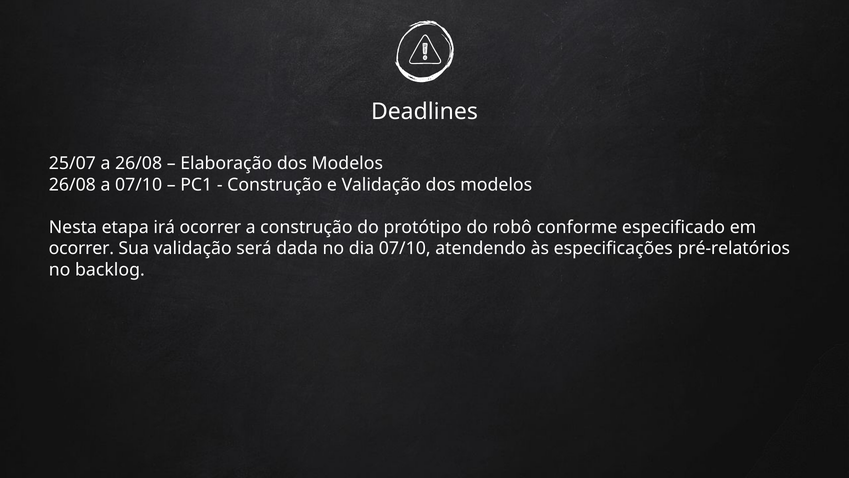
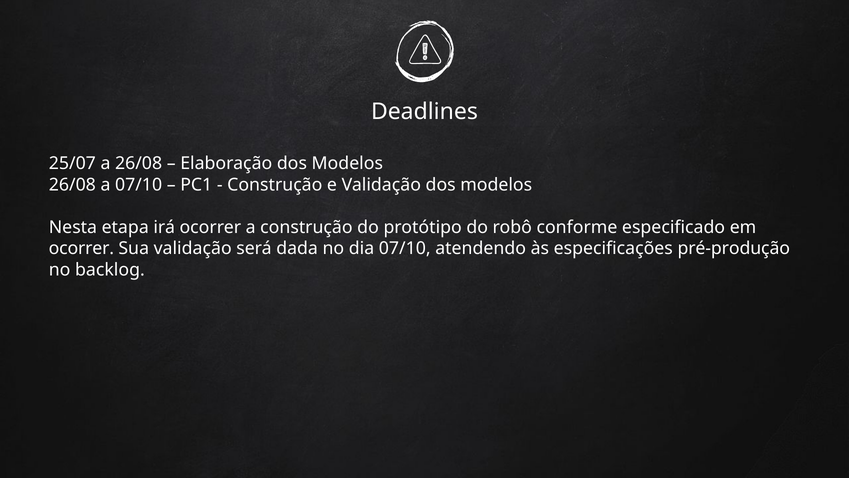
pré-relatórios: pré-relatórios -> pré-produção (734, 248)
